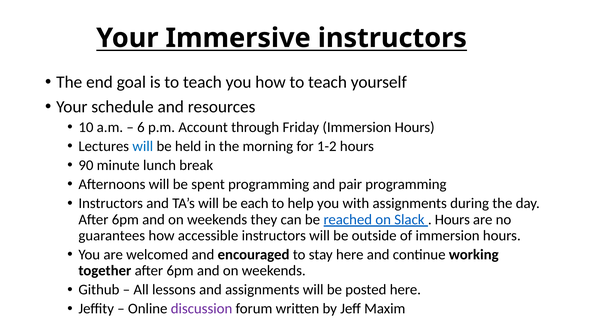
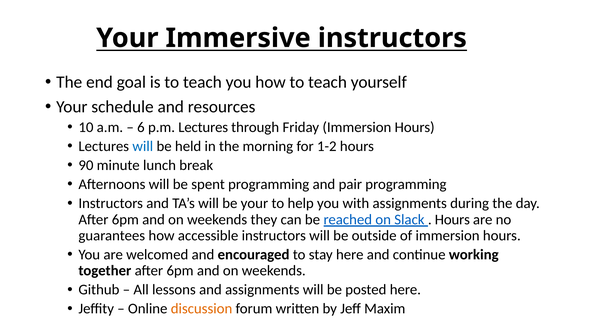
p.m Account: Account -> Lectures (203, 127)
be each: each -> your (254, 203)
discussion colour: purple -> orange (202, 309)
